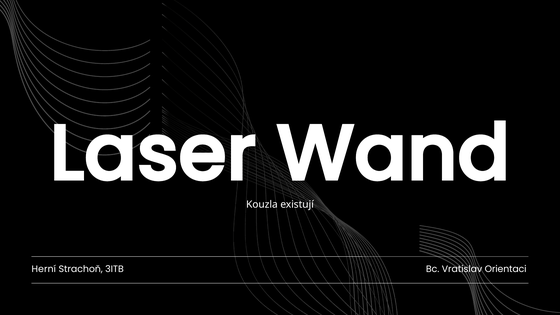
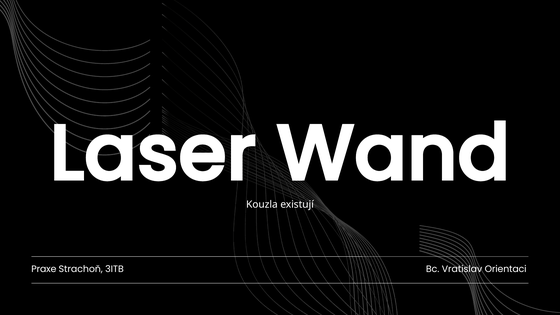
Herní: Herní -> Praxe (44, 269)
